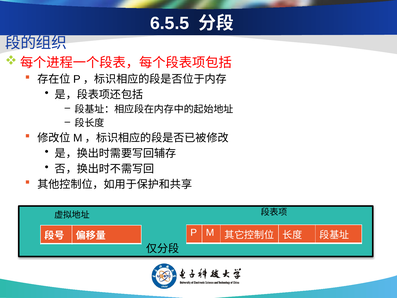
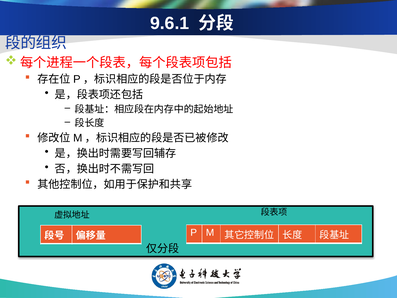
6.5.5: 6.5.5 -> 9.6.1 (170, 23)
